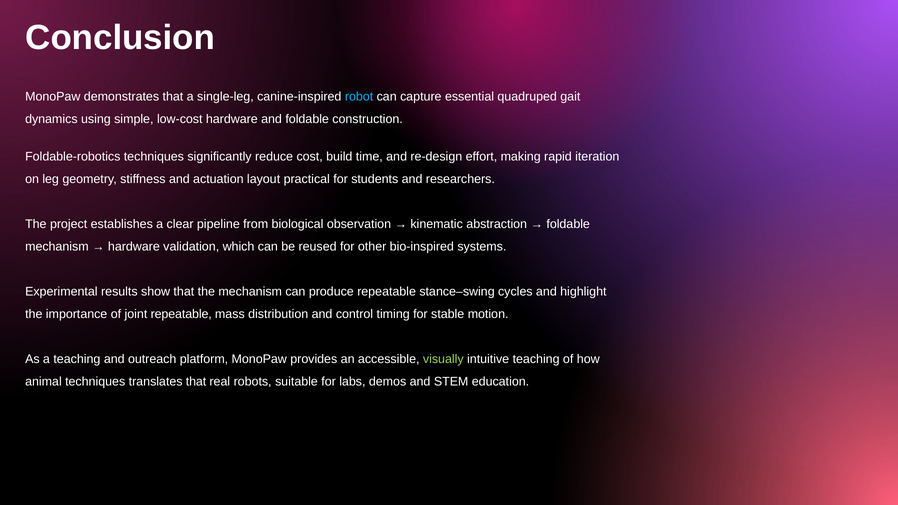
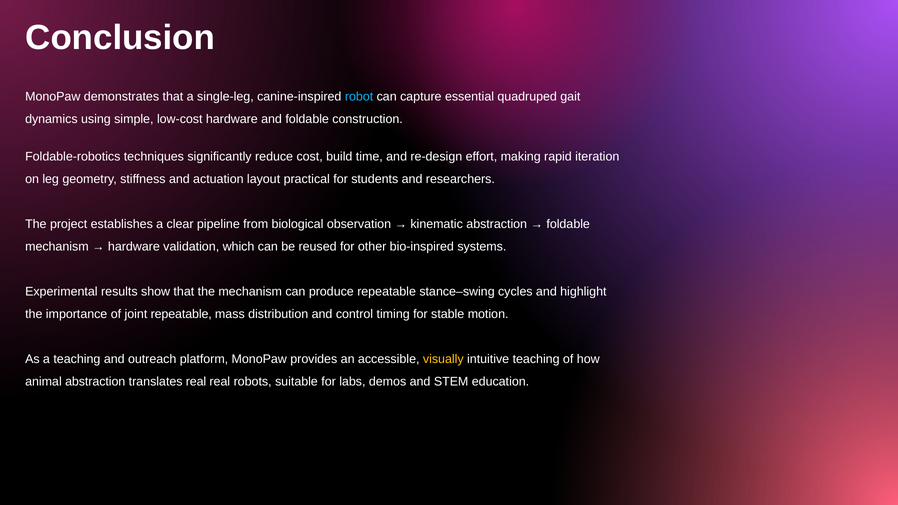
visually colour: light green -> yellow (443, 359)
animal techniques: techniques -> abstraction (95, 382)
translates that: that -> real (196, 382)
